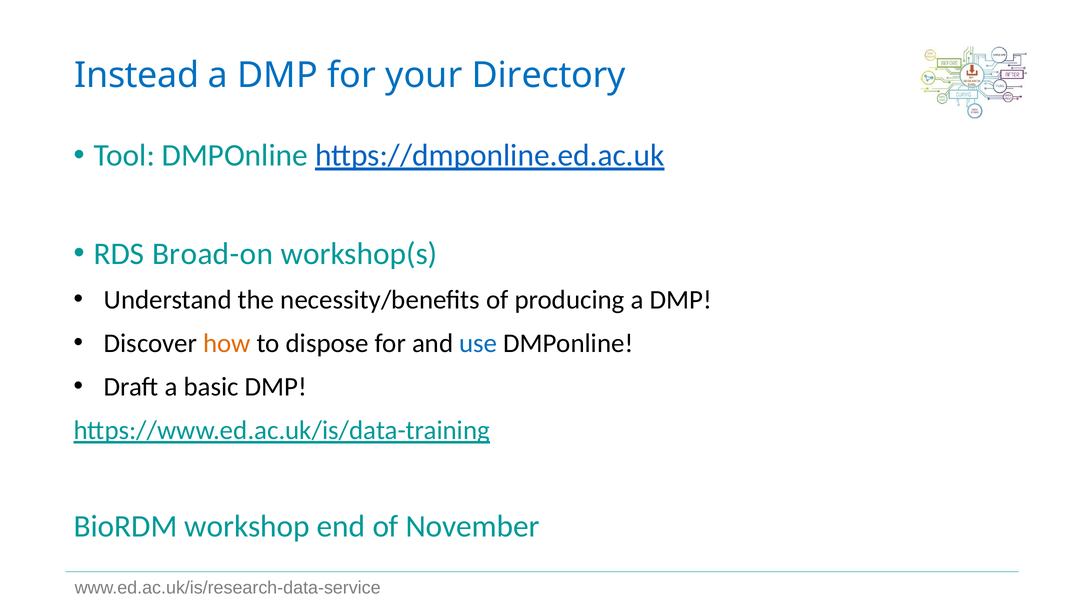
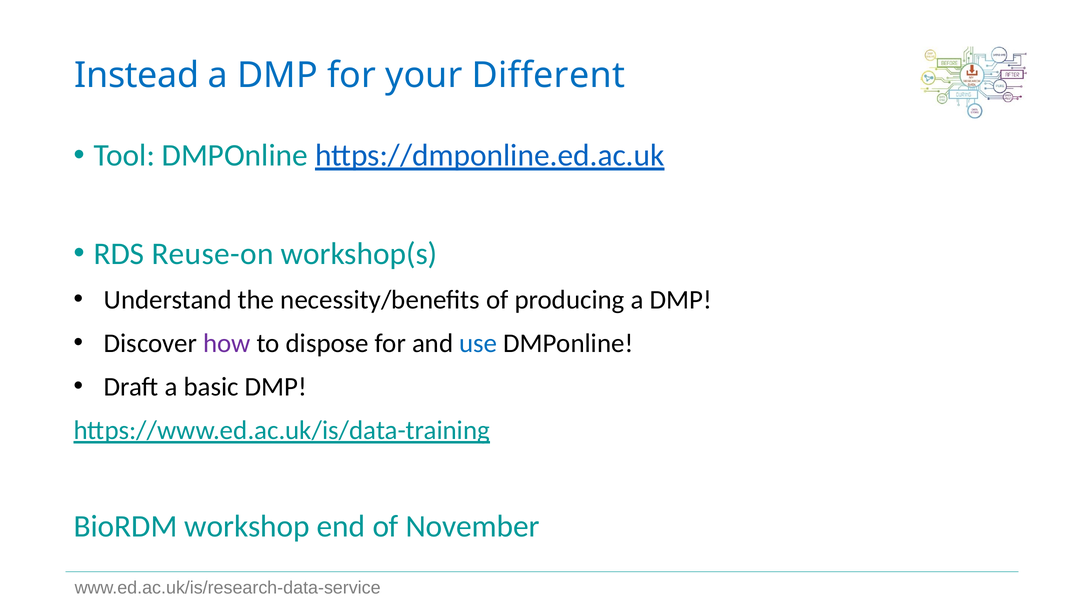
Directory: Directory -> Different (549, 75)
Broad-on: Broad-on -> Reuse-on (213, 254)
how colour: orange -> purple (227, 343)
